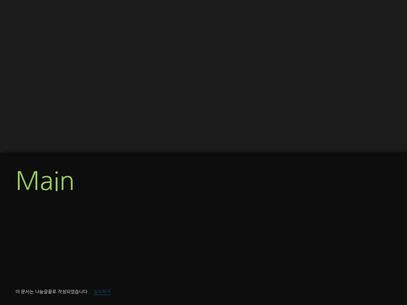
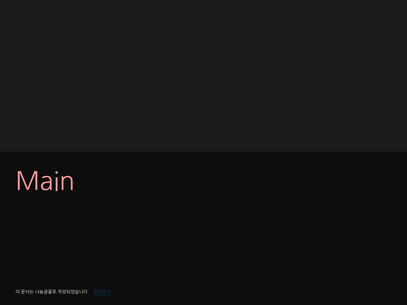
Main colour: light green -> pink (45, 182)
